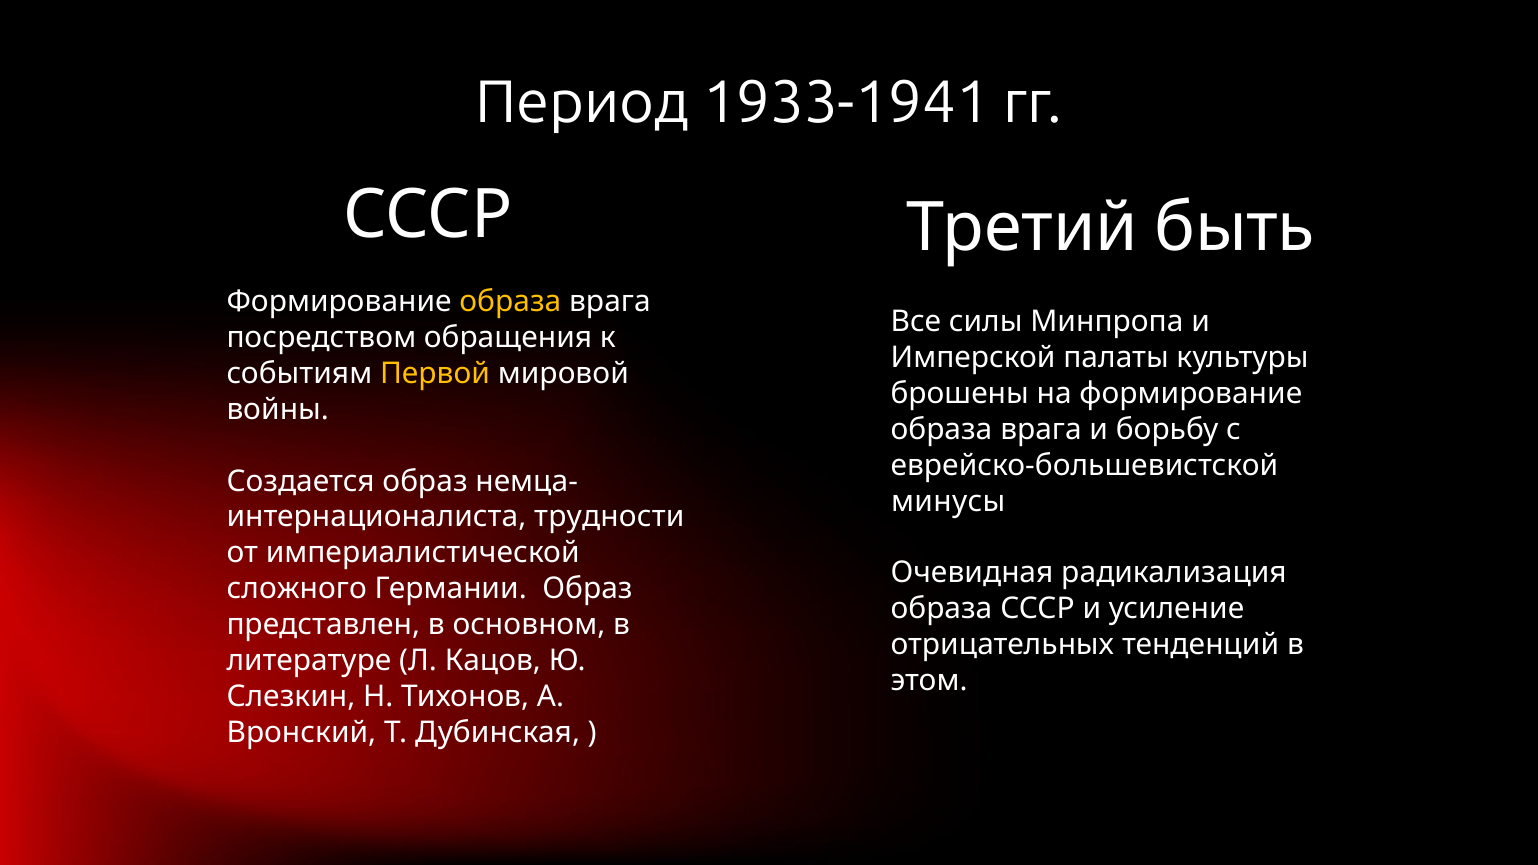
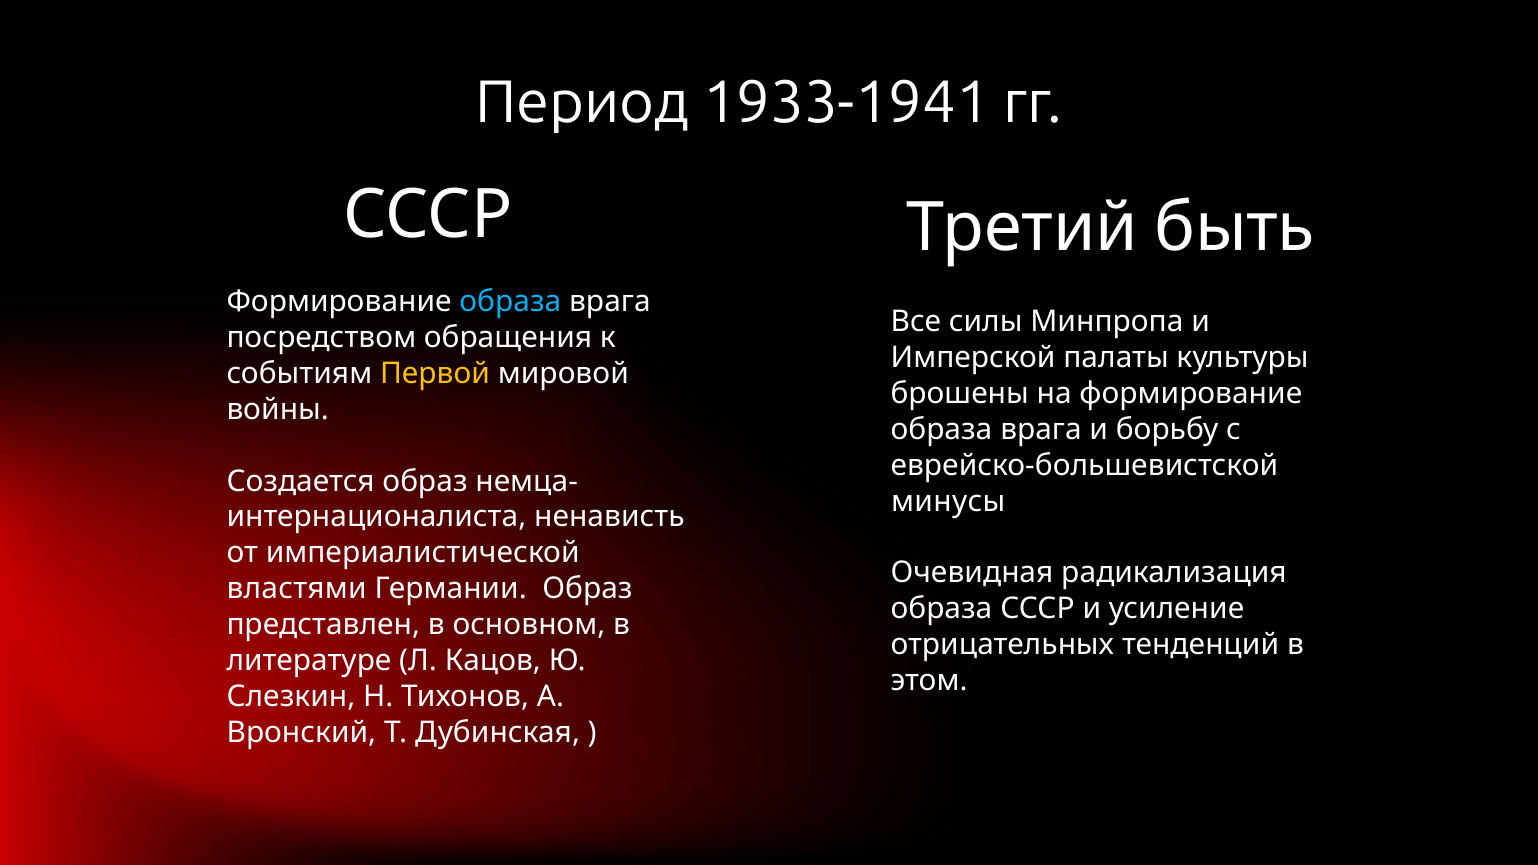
образа colour: yellow -> light blue (510, 302)
трудности: трудности -> ненависть (609, 517)
сложного: сложного -> властями (297, 589)
